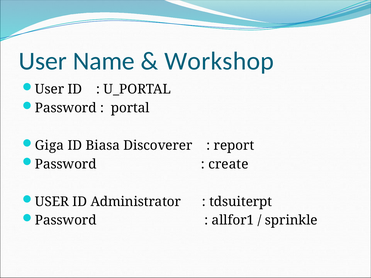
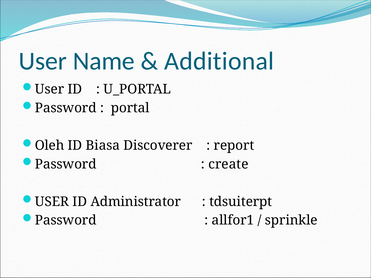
Workshop: Workshop -> Additional (219, 61)
Giga: Giga -> Oleh (50, 146)
